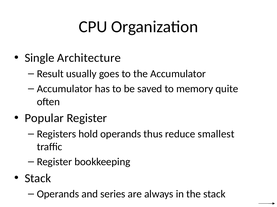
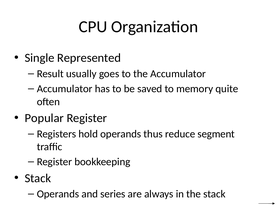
Architecture: Architecture -> Represented (89, 58)
smallest: smallest -> segment (216, 134)
